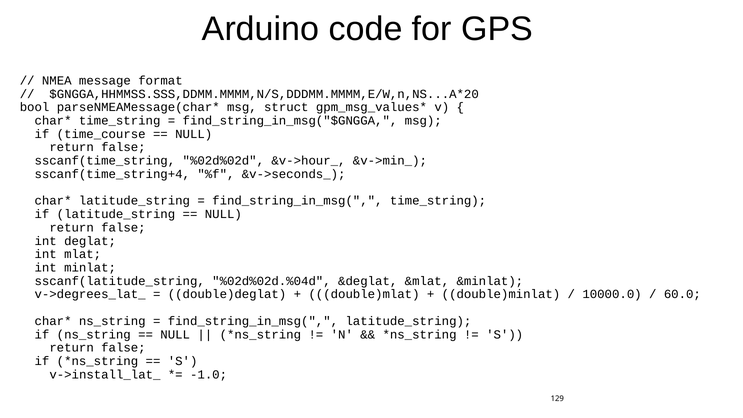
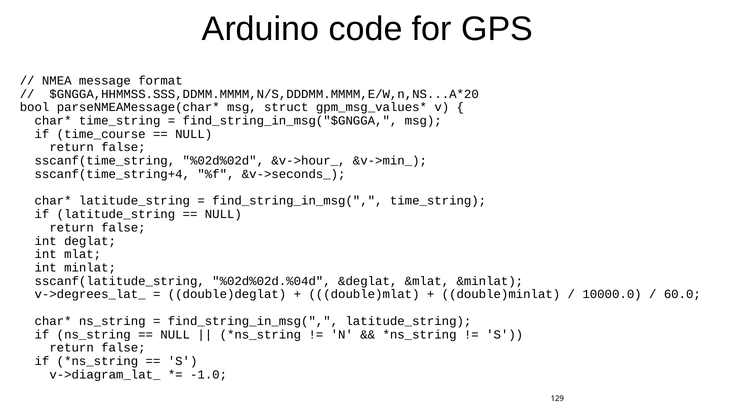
v->install_lat_: v->install_lat_ -> v->diagram_lat_ (105, 375)
